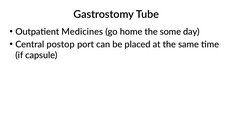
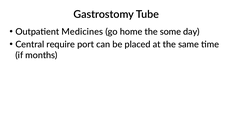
postop: postop -> require (61, 44)
capsule: capsule -> months (41, 55)
